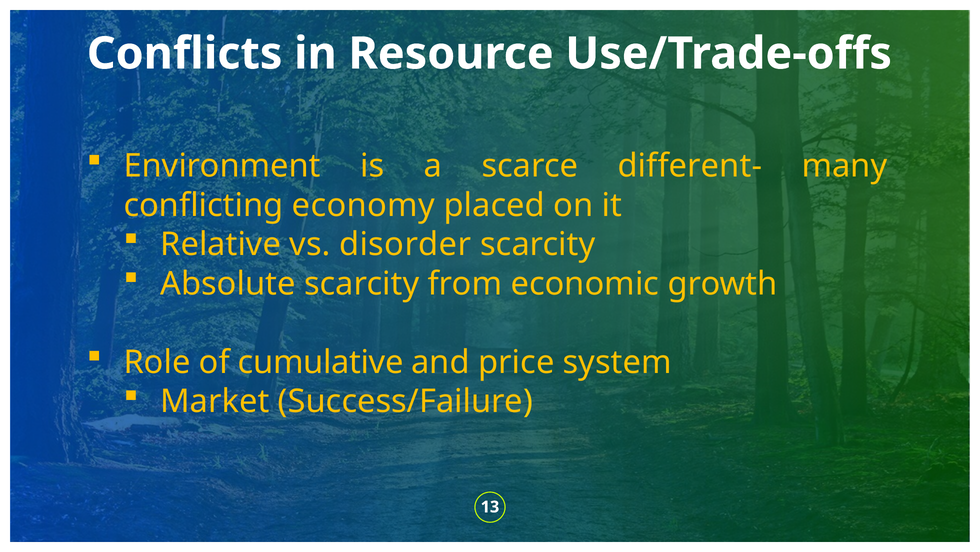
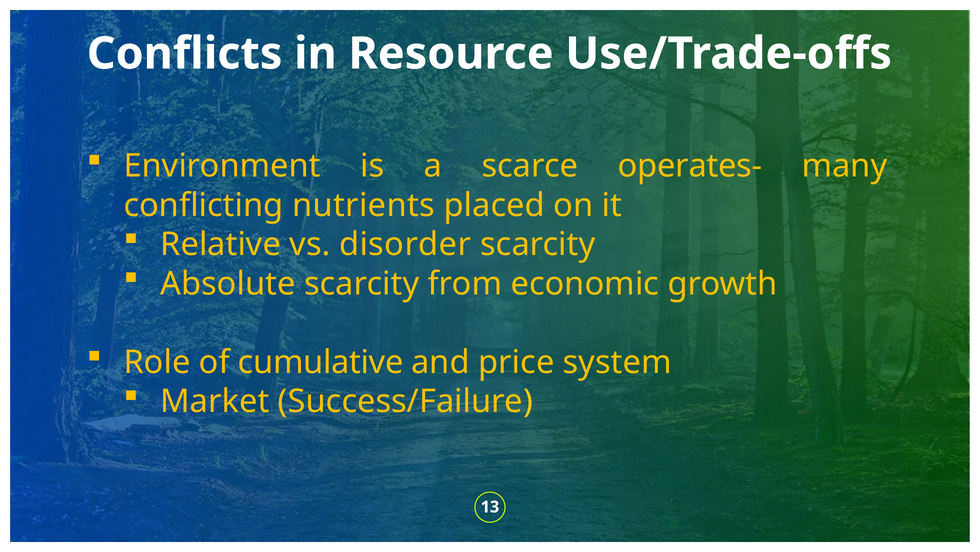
different-: different- -> operates- (690, 166)
economy: economy -> nutrients (363, 205)
